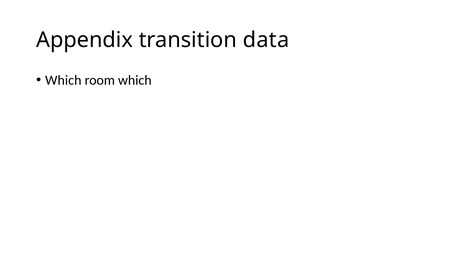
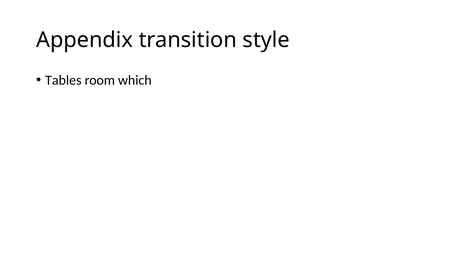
data: data -> style (266, 40)
Which: Which -> Tables (63, 80)
